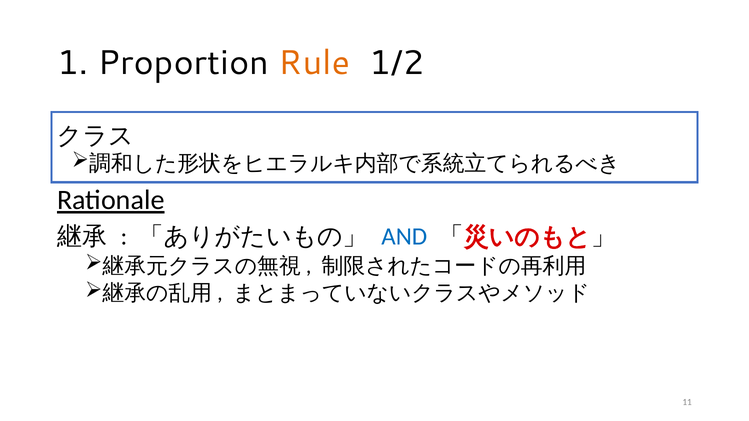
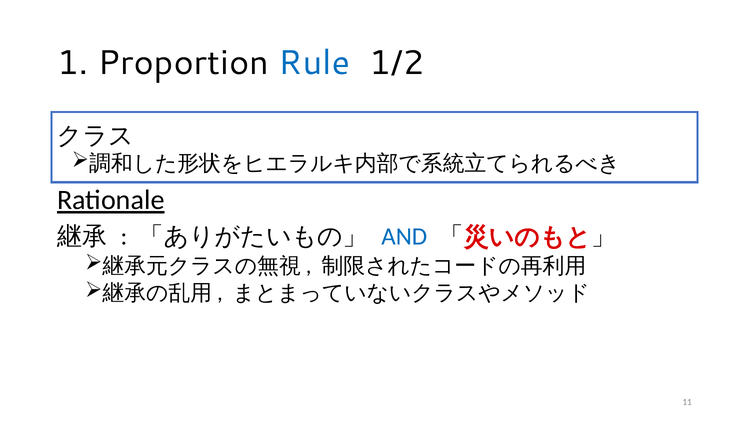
Rule colour: orange -> blue (314, 63)
